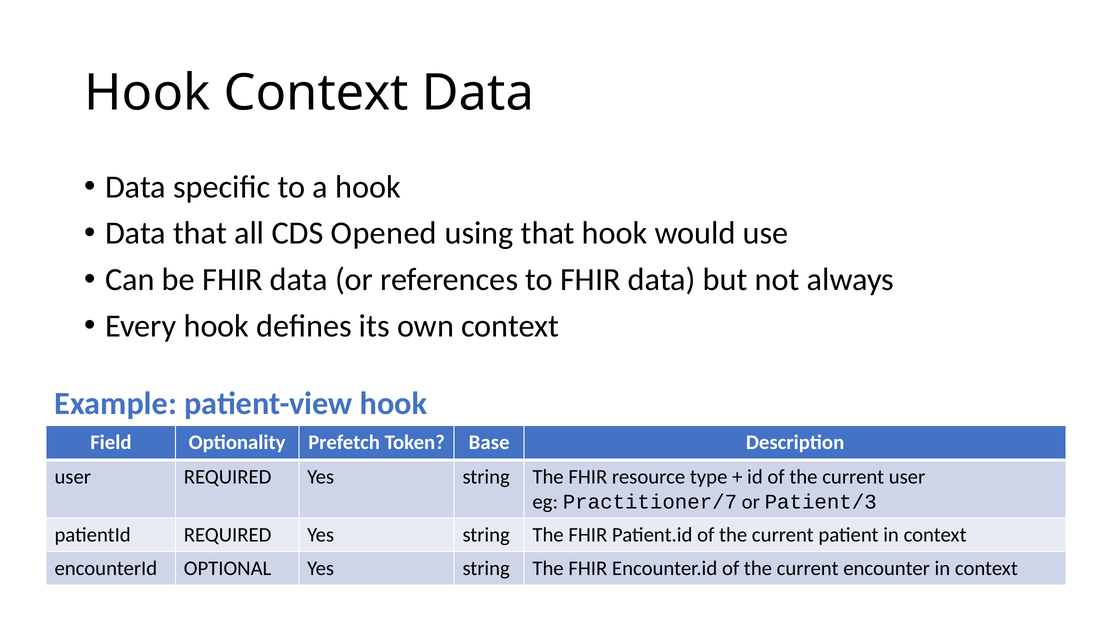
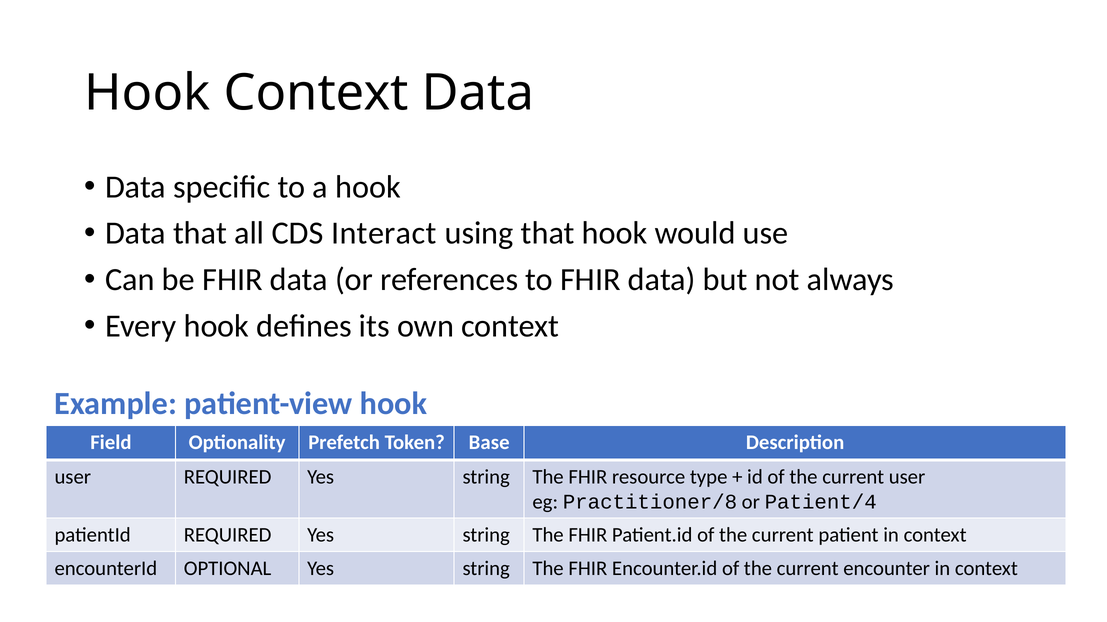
Opened: Opened -> Interact (384, 234)
Practitioner/7: Practitioner/7 -> Practitioner/8 (650, 503)
Patient/3: Patient/3 -> Patient/4 (821, 503)
